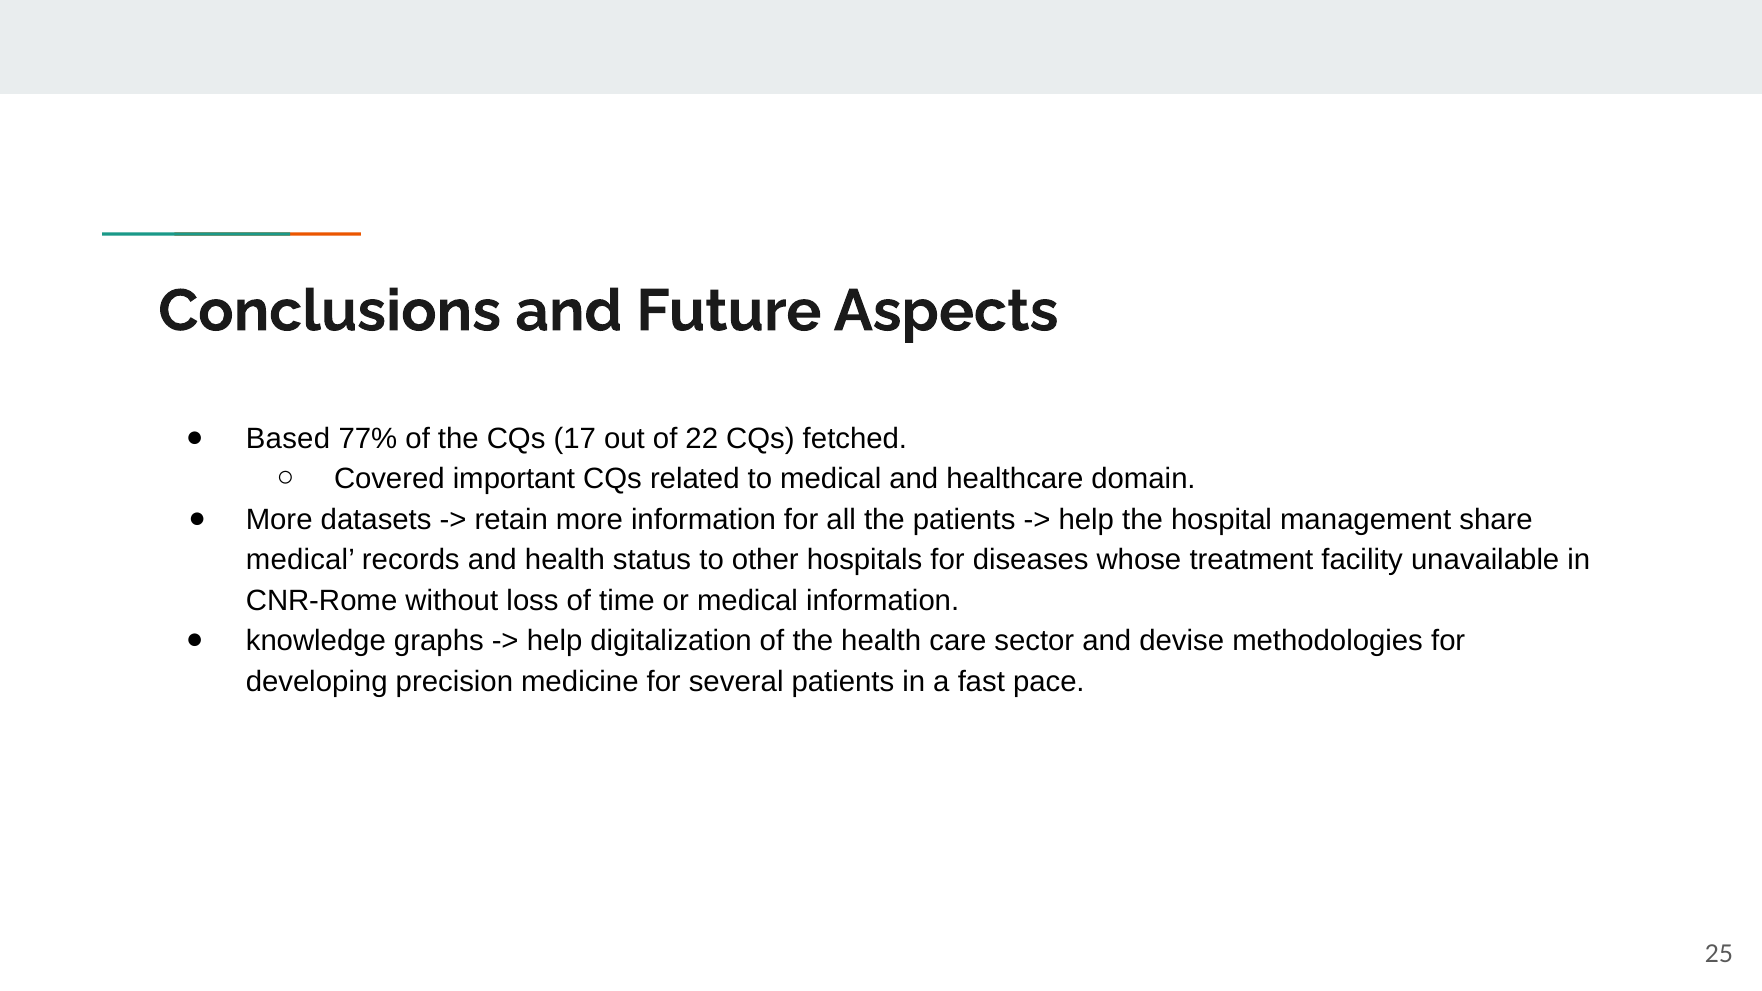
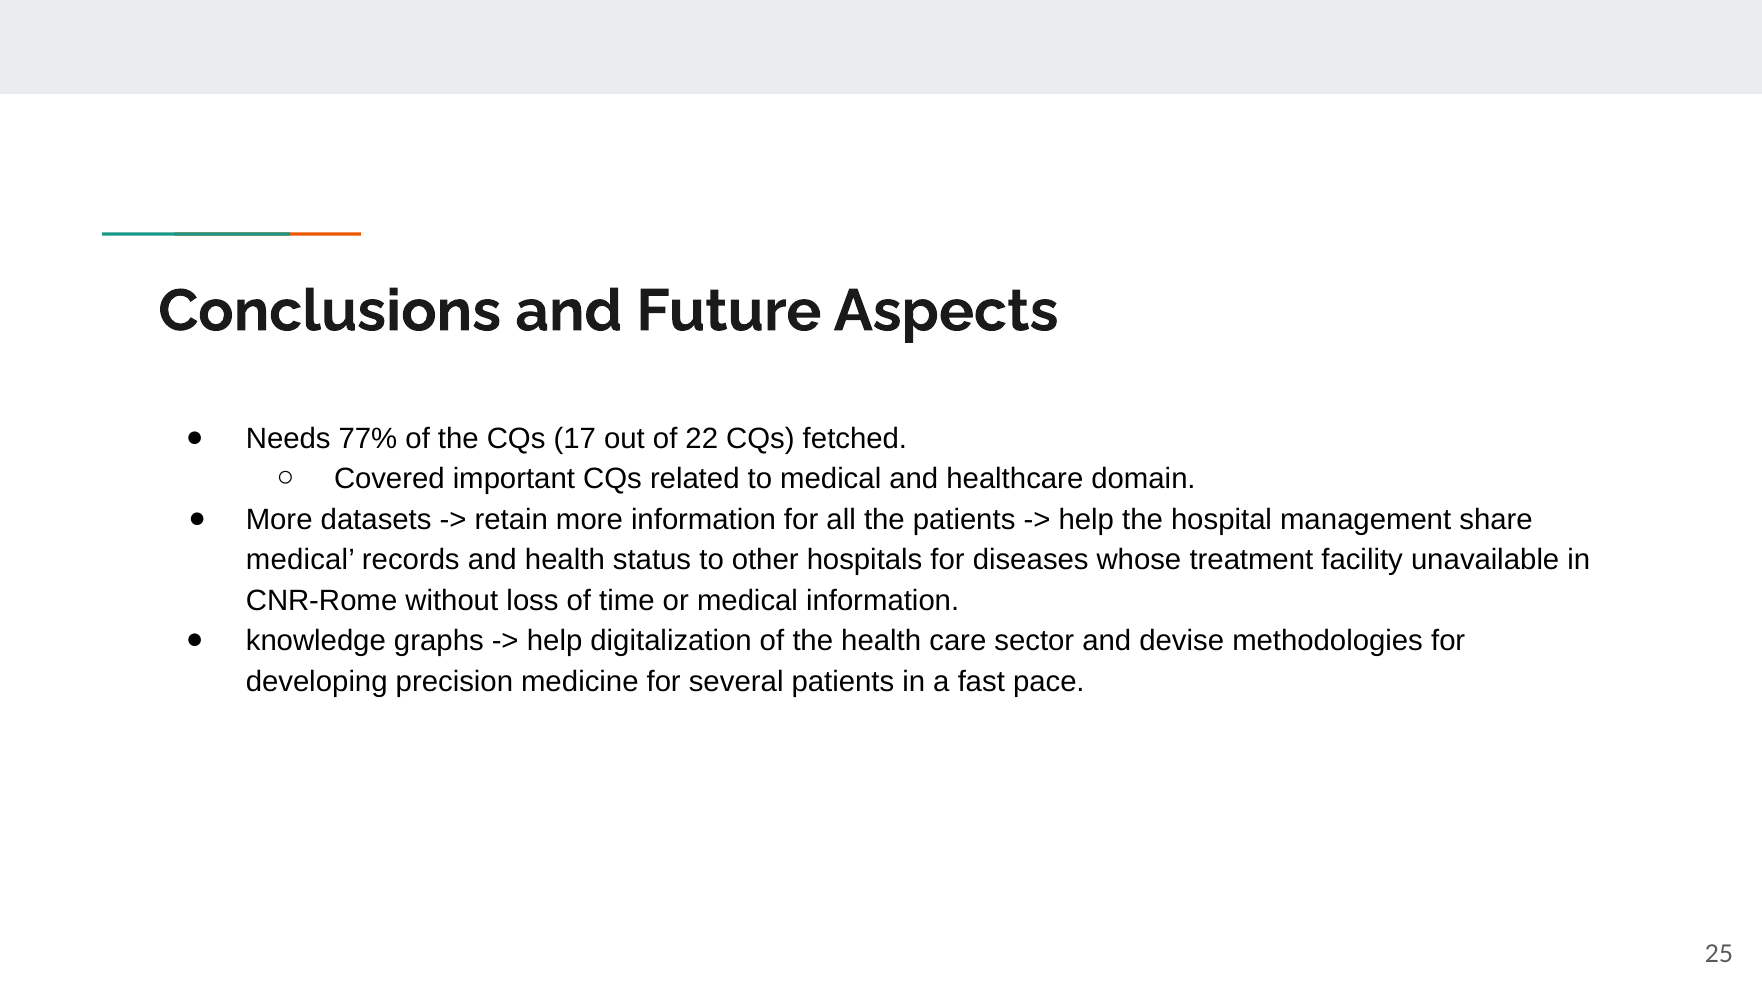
Based: Based -> Needs (288, 438)
